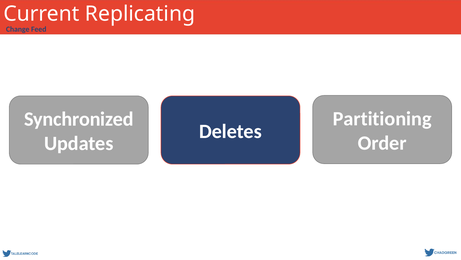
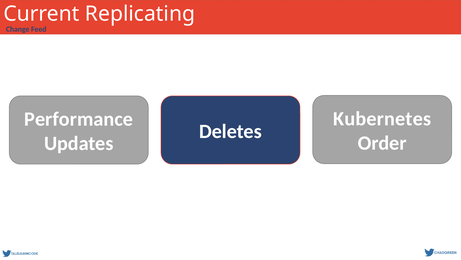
Partitioning: Partitioning -> Kubernetes (382, 119)
Synchronized: Synchronized -> Performance (79, 119)
